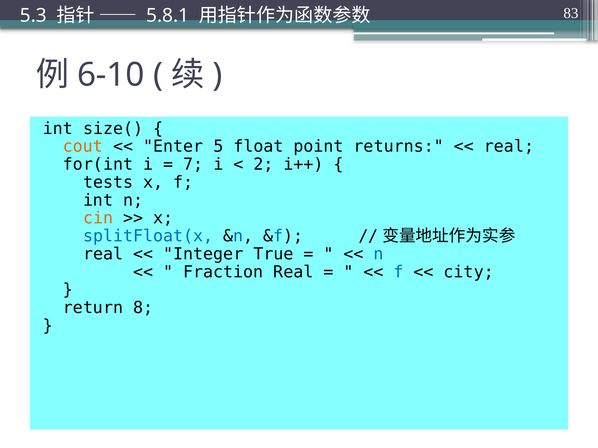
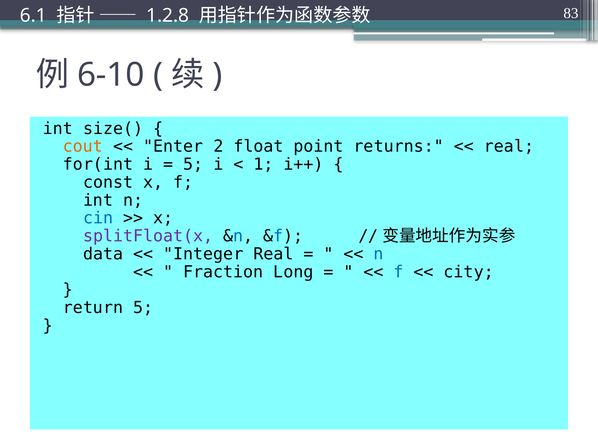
5.3: 5.3 -> 6.1 (33, 16)
5.8.1: 5.8.1 -> 1.2.8 (168, 16)
5: 5 -> 2 (218, 147)
7: 7 -> 5 (193, 165)
2: 2 -> 1 (263, 165)
tests: tests -> const (108, 182)
cin colour: orange -> blue (98, 218)
splitFloat(x colour: blue -> purple (148, 236)
real: real -> data (103, 254)
Integer True: True -> Real (273, 254)
Fraction Real: Real -> Long (293, 272)
return 8: 8 -> 5 (143, 308)
